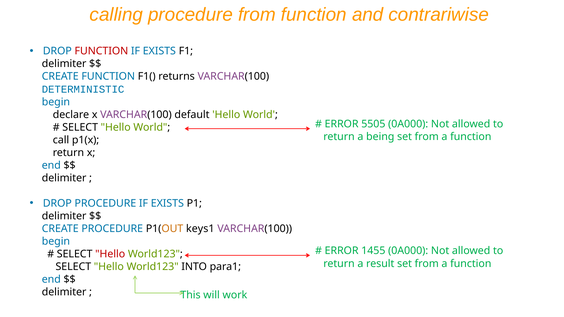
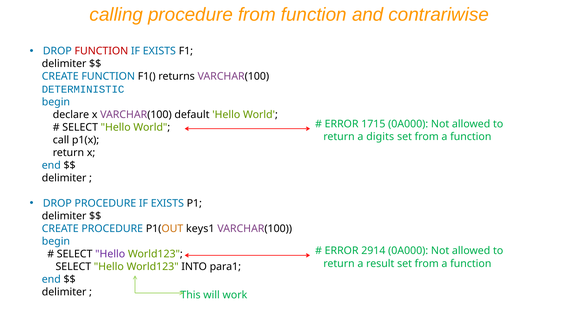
5505: 5505 -> 1715 (373, 124)
being: being -> digits (380, 137)
1455: 1455 -> 2914 (373, 251)
Hello colour: red -> purple (110, 254)
